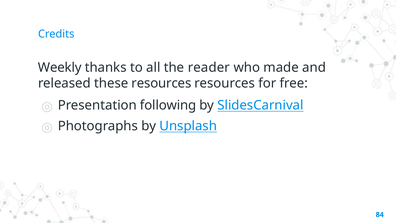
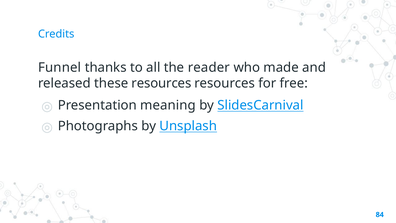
Weekly: Weekly -> Funnel (60, 67)
following: following -> meaning (168, 105)
